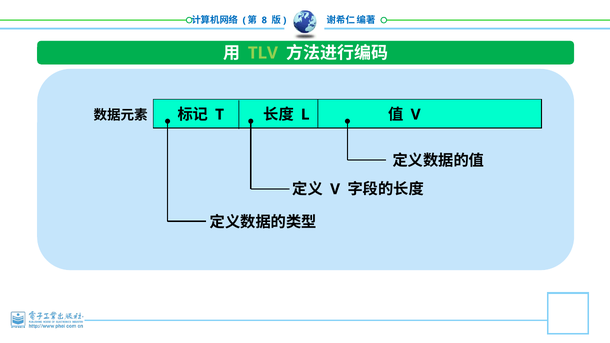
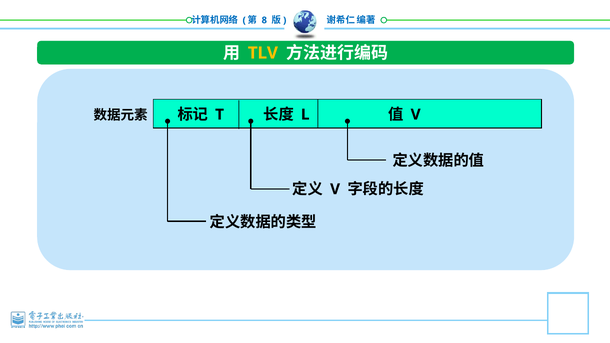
TLV colour: light green -> yellow (263, 53)
